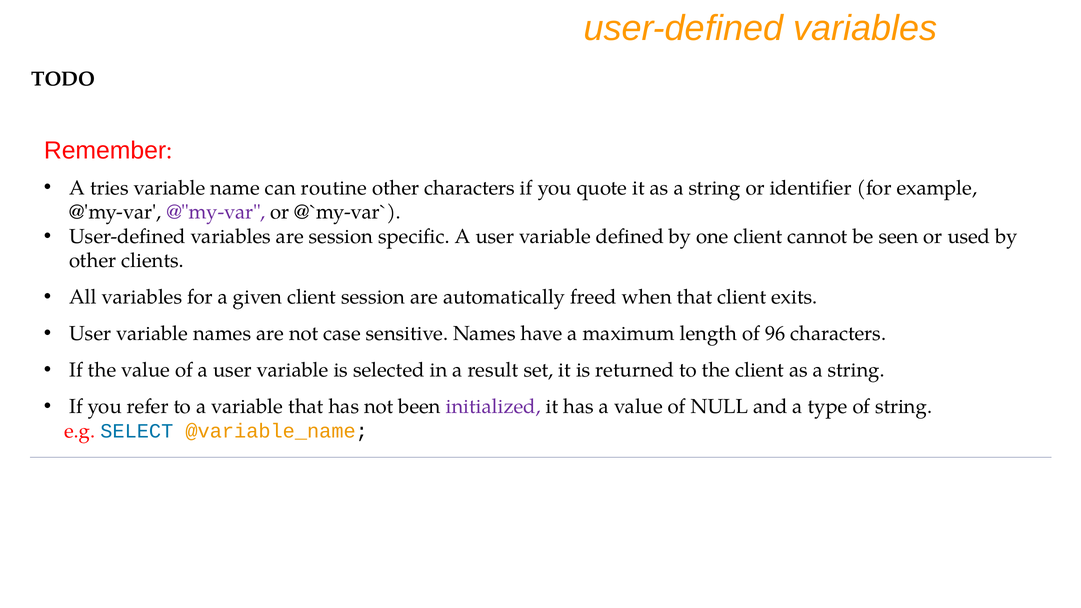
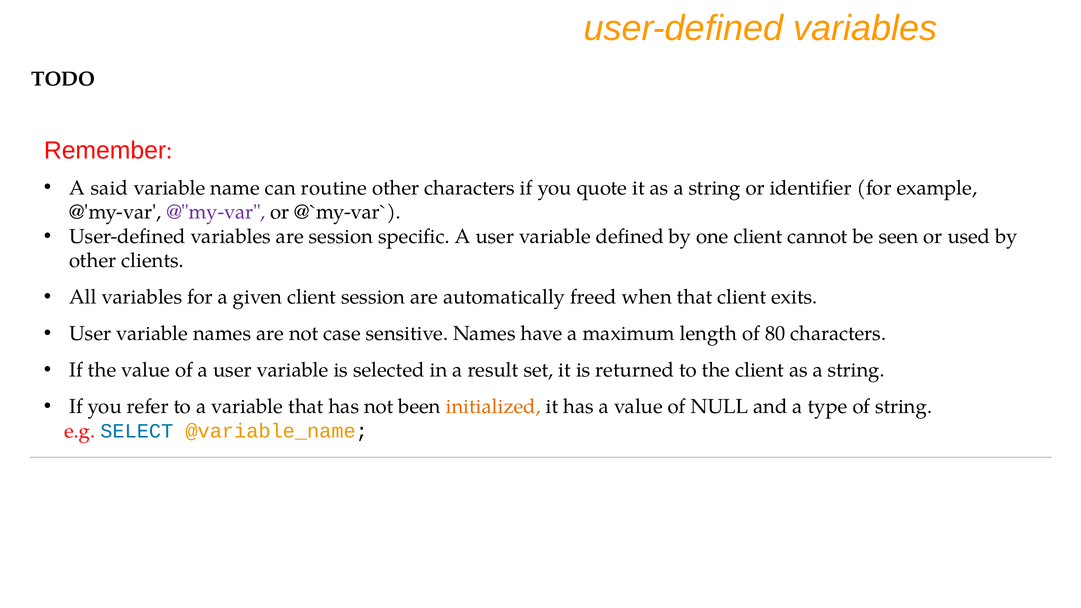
tries: tries -> said (109, 188)
96: 96 -> 80 (775, 334)
initialized colour: purple -> orange (493, 407)
